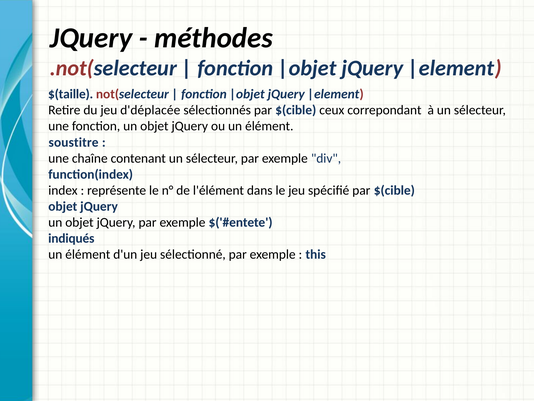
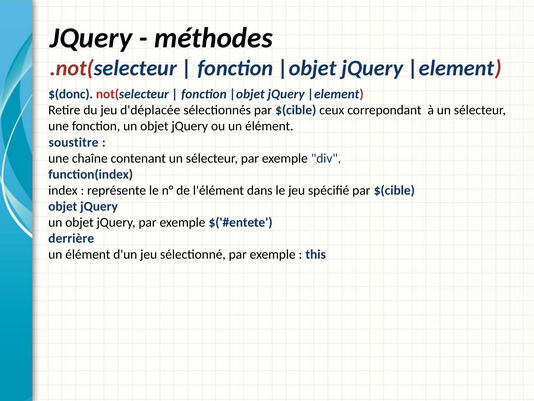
$(taille: $(taille -> $(donc (71, 94)
indiqués: indiqués -> derrière (71, 238)
